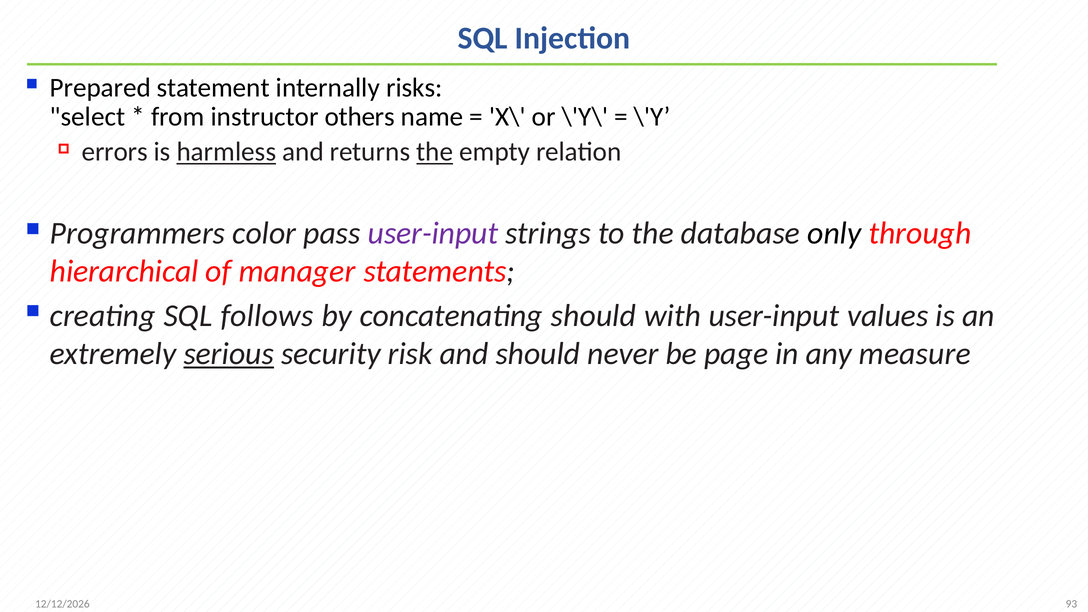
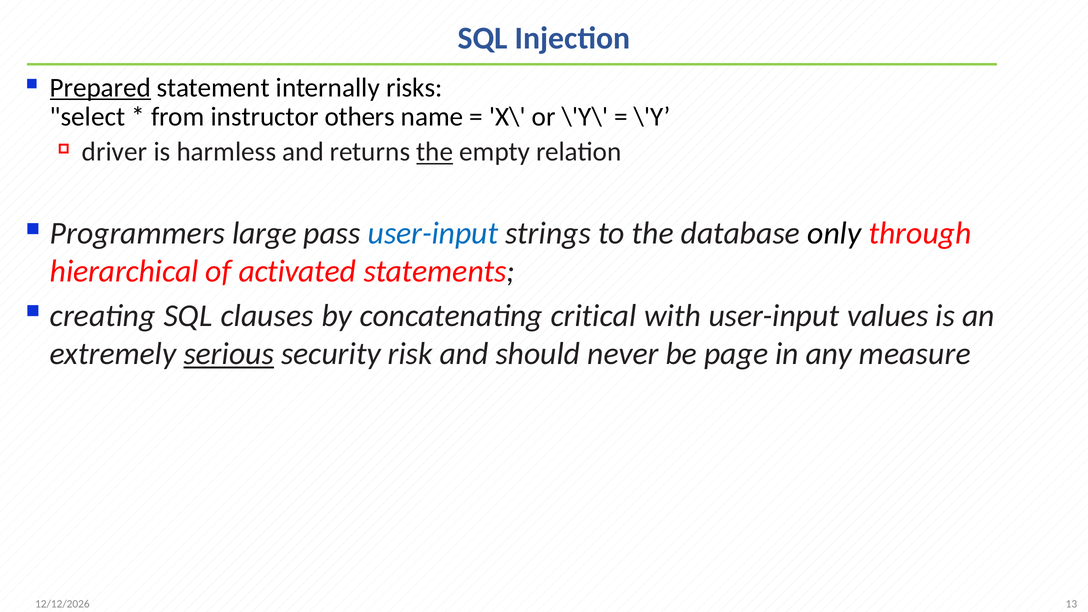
Prepared underline: none -> present (100, 88)
errors: errors -> driver (115, 152)
harmless underline: present -> none (226, 152)
color: color -> large (264, 233)
user-input colour: purple -> blue (433, 233)
manager: manager -> activated (297, 271)
follows: follows -> clauses (267, 316)
concatenating should: should -> critical (594, 316)
93: 93 -> 13 (1071, 604)
